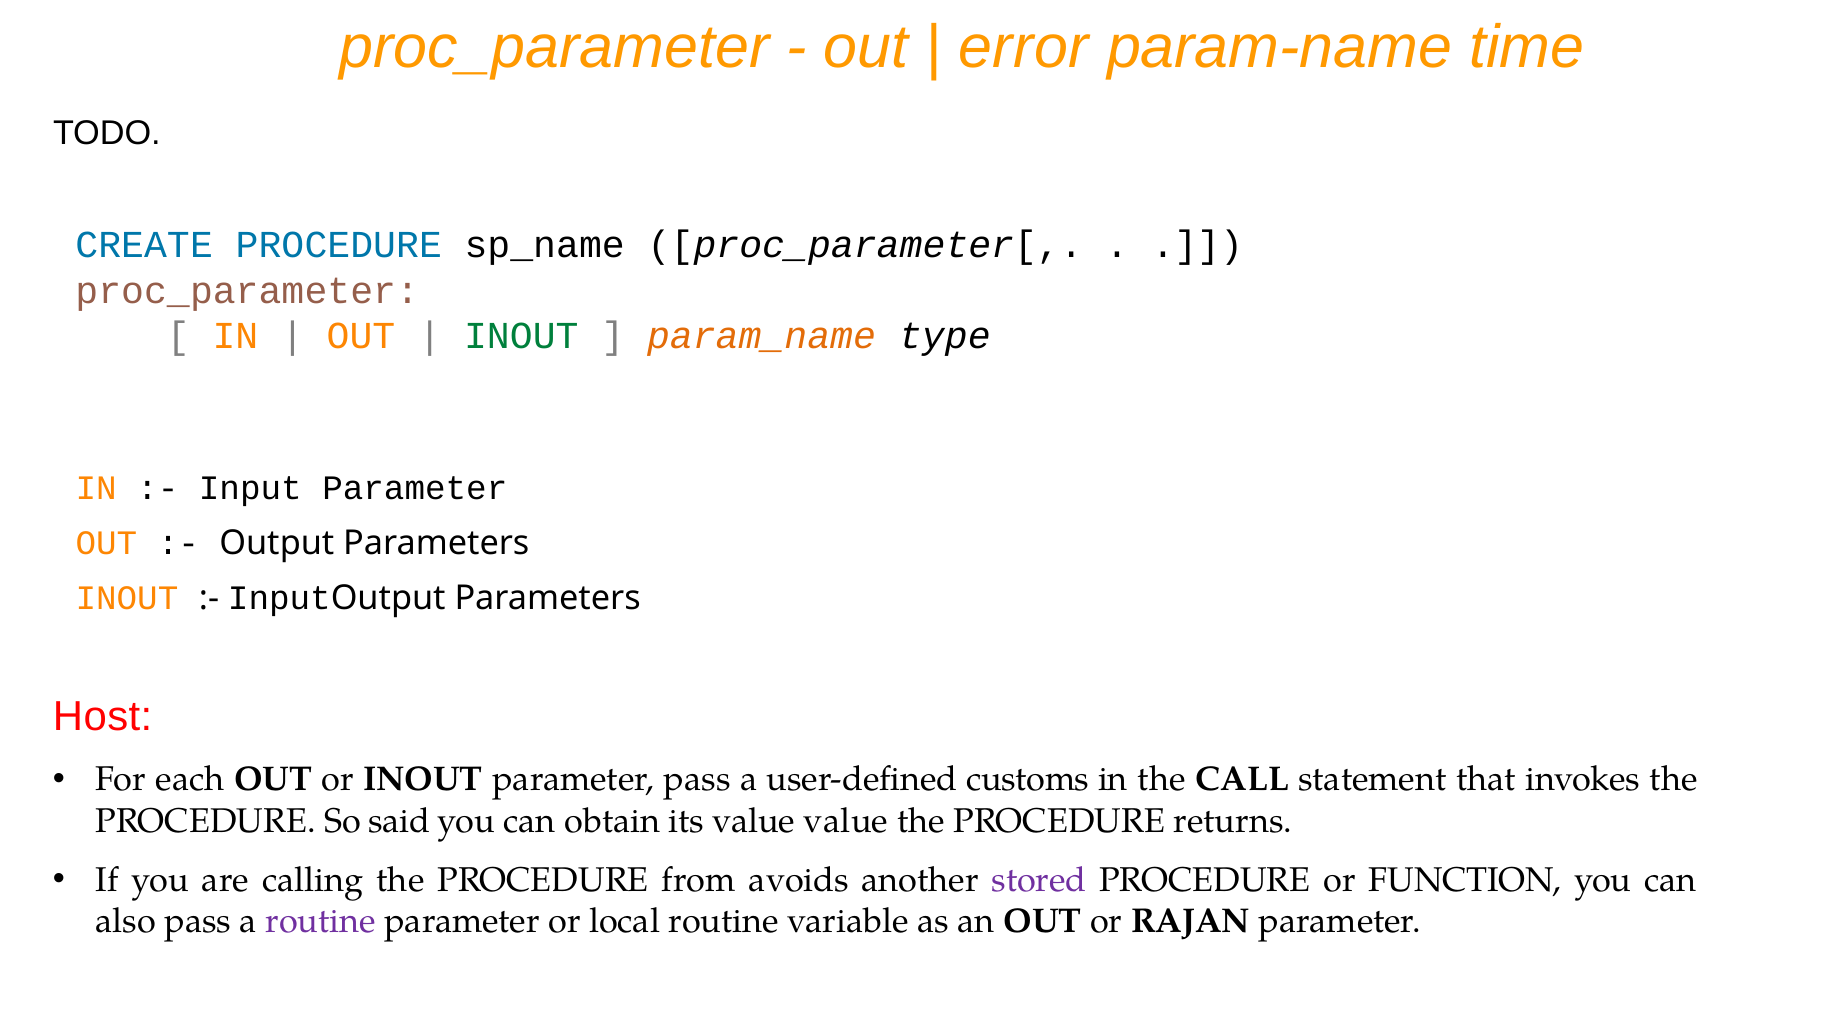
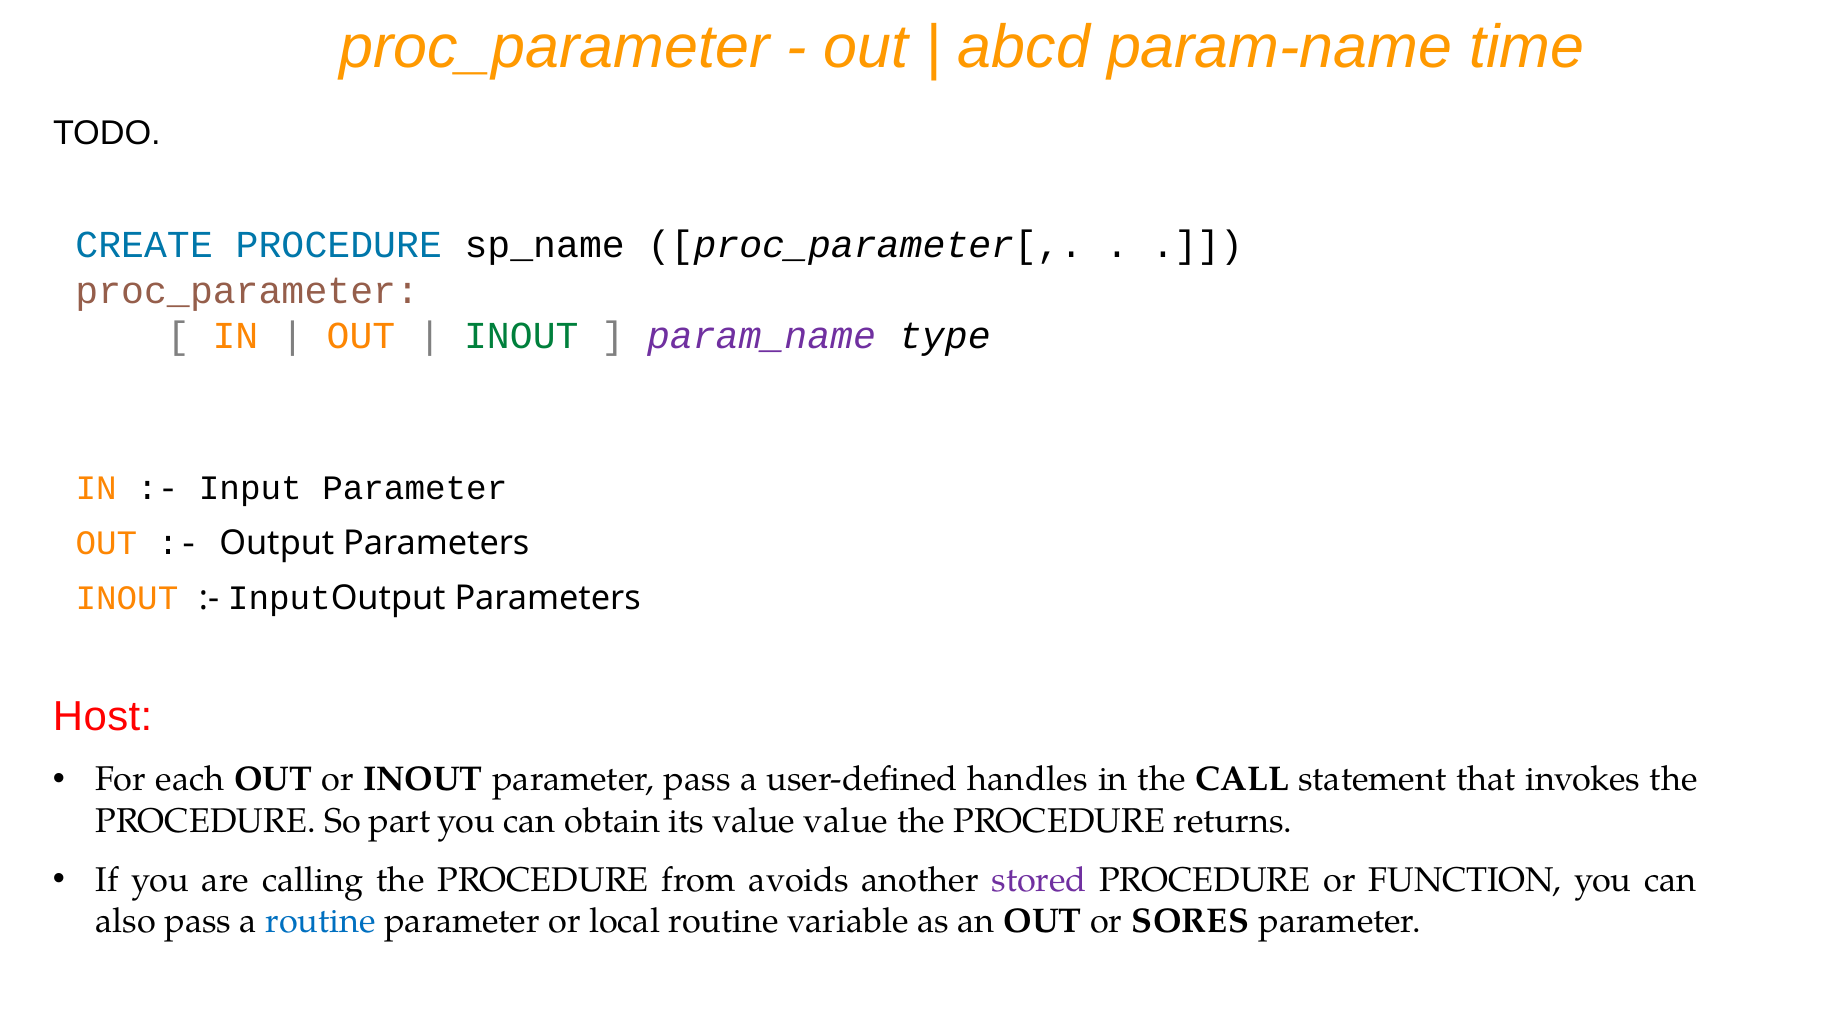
error: error -> abcd (1024, 48)
param_name colour: orange -> purple (761, 336)
customs: customs -> handles (1028, 780)
said: said -> part (399, 821)
routine colour: purple -> blue (321, 921)
RAJAN: RAJAN -> SORES (1190, 921)
